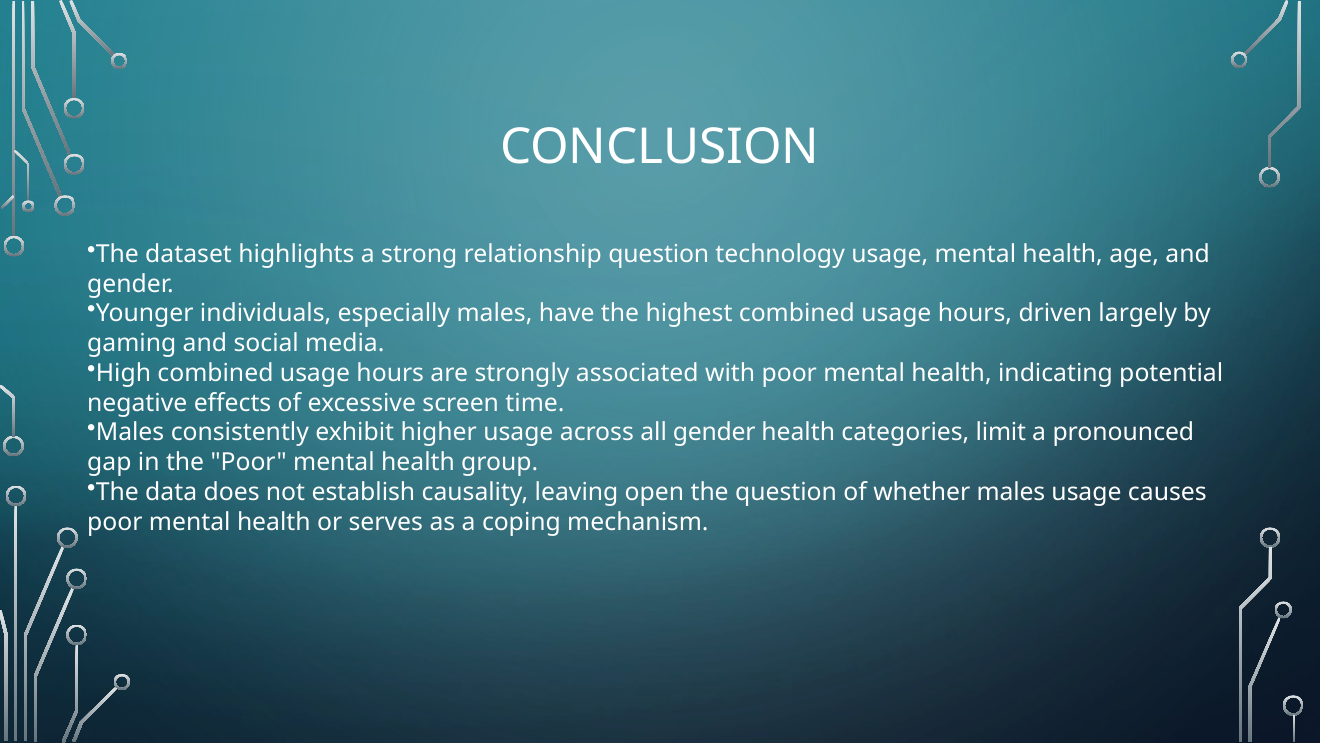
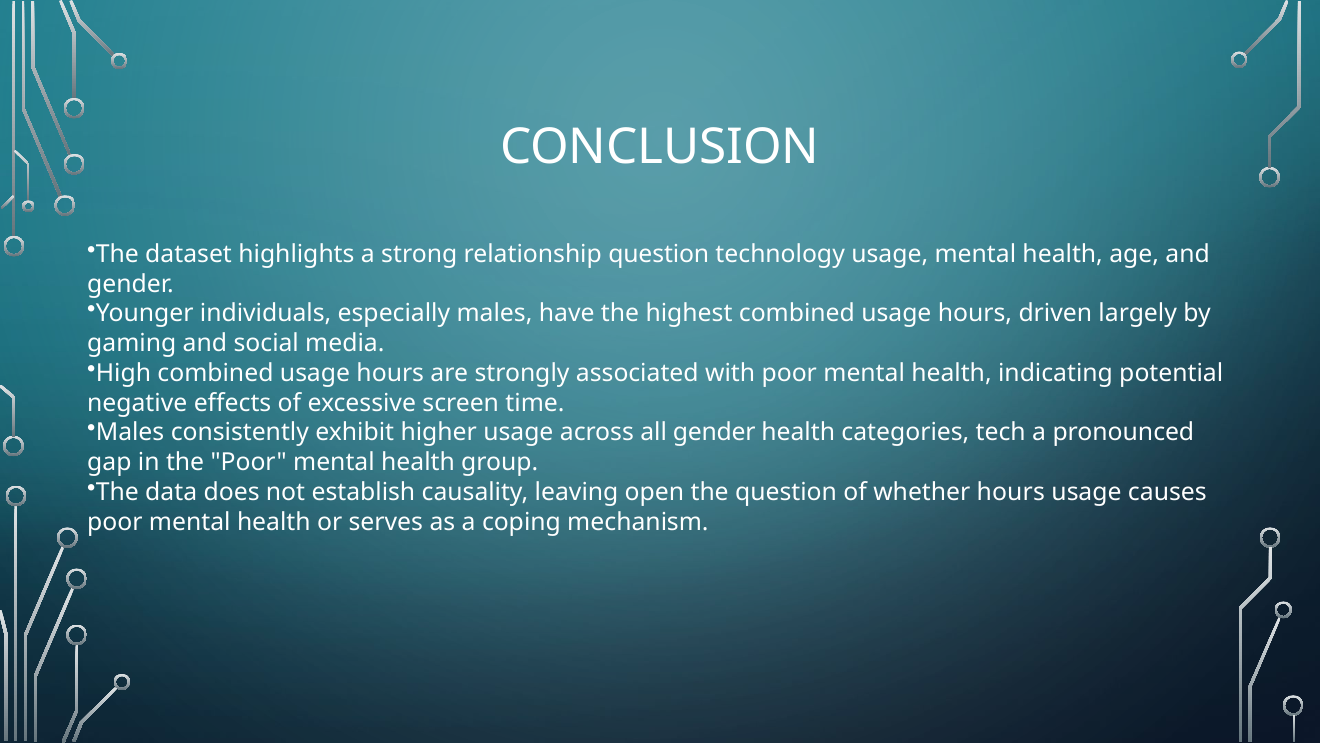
limit: limit -> tech (1001, 432)
whether males: males -> hours (1011, 492)
